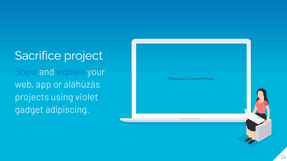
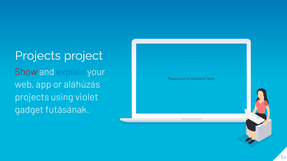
Sacrifice: Sacrifice -> Projects (38, 56)
Show colour: blue -> red (26, 72)
adipiscing: adipiscing -> futásának (67, 110)
